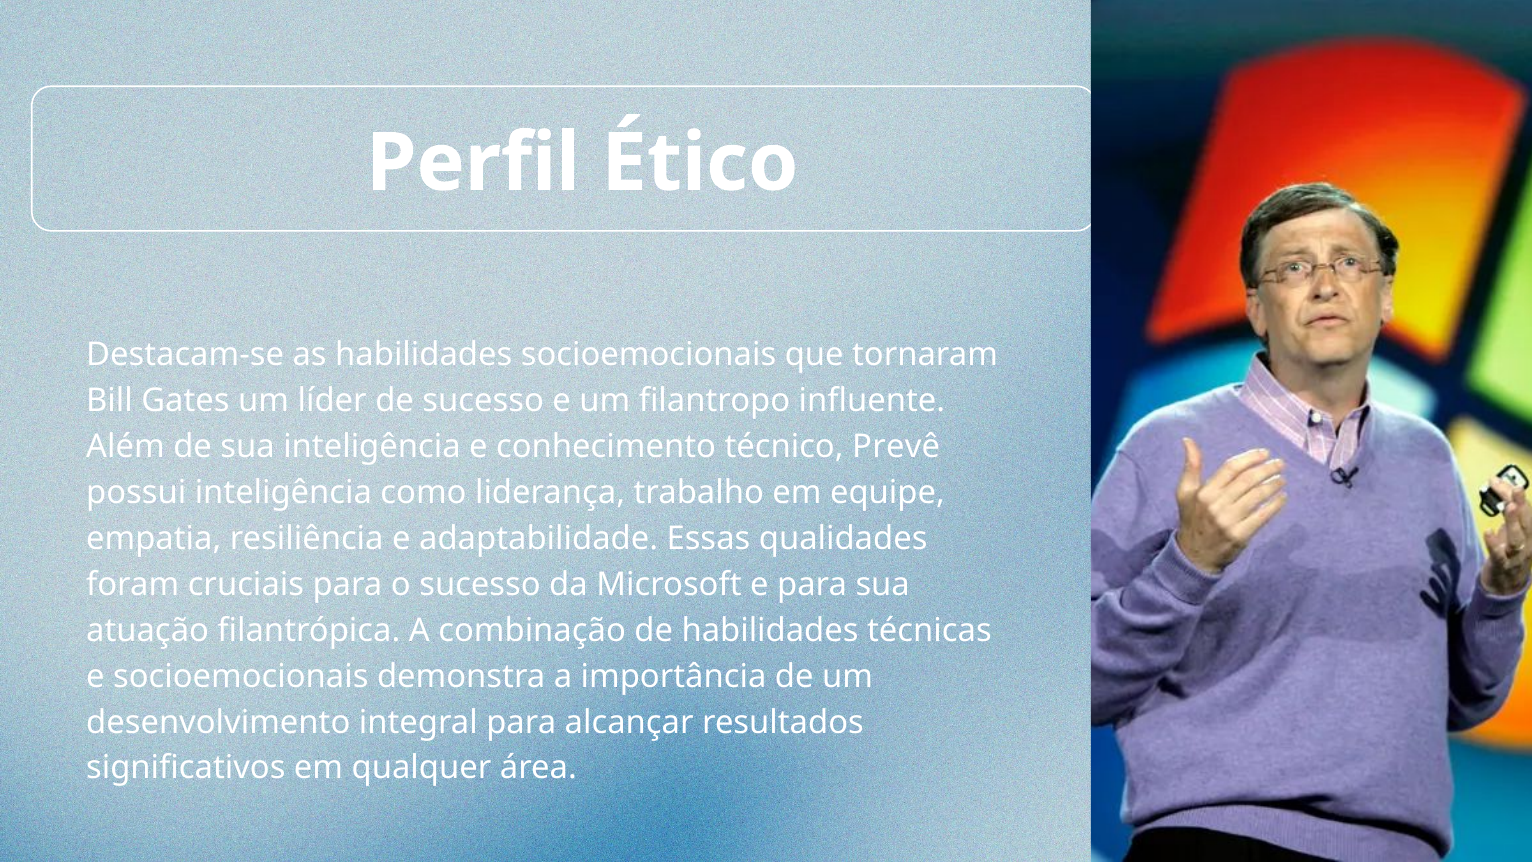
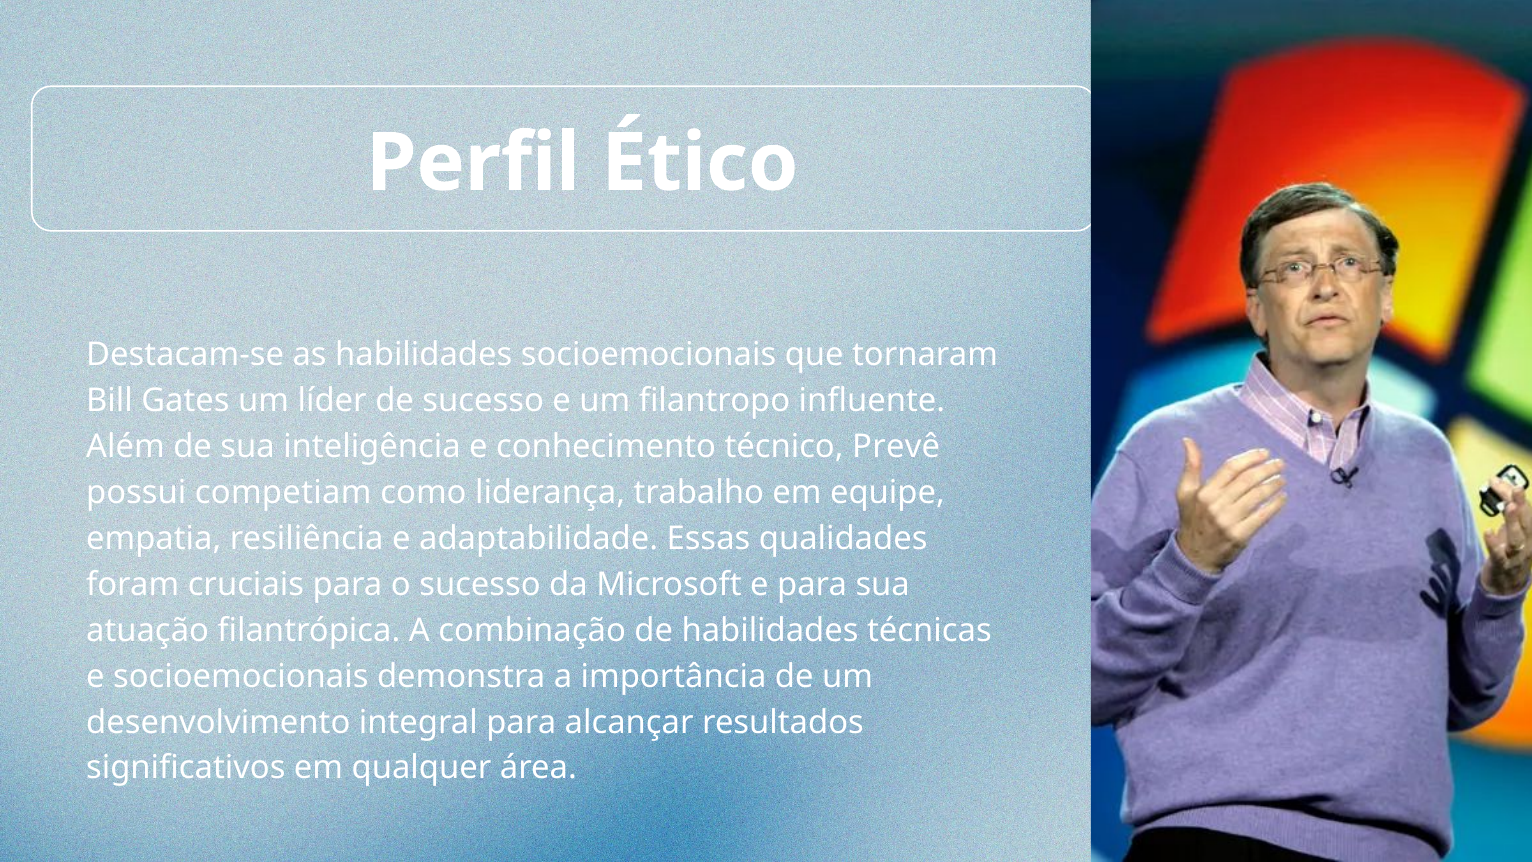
possui inteligência: inteligência -> competiam (283, 492)
